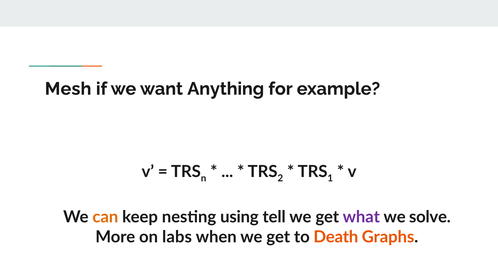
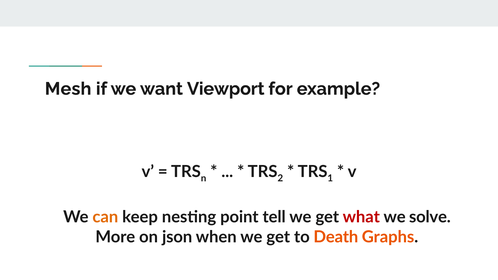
Anything: Anything -> Viewport (226, 89)
using: using -> point (239, 217)
what colour: purple -> red (361, 217)
labs: labs -> json (177, 237)
